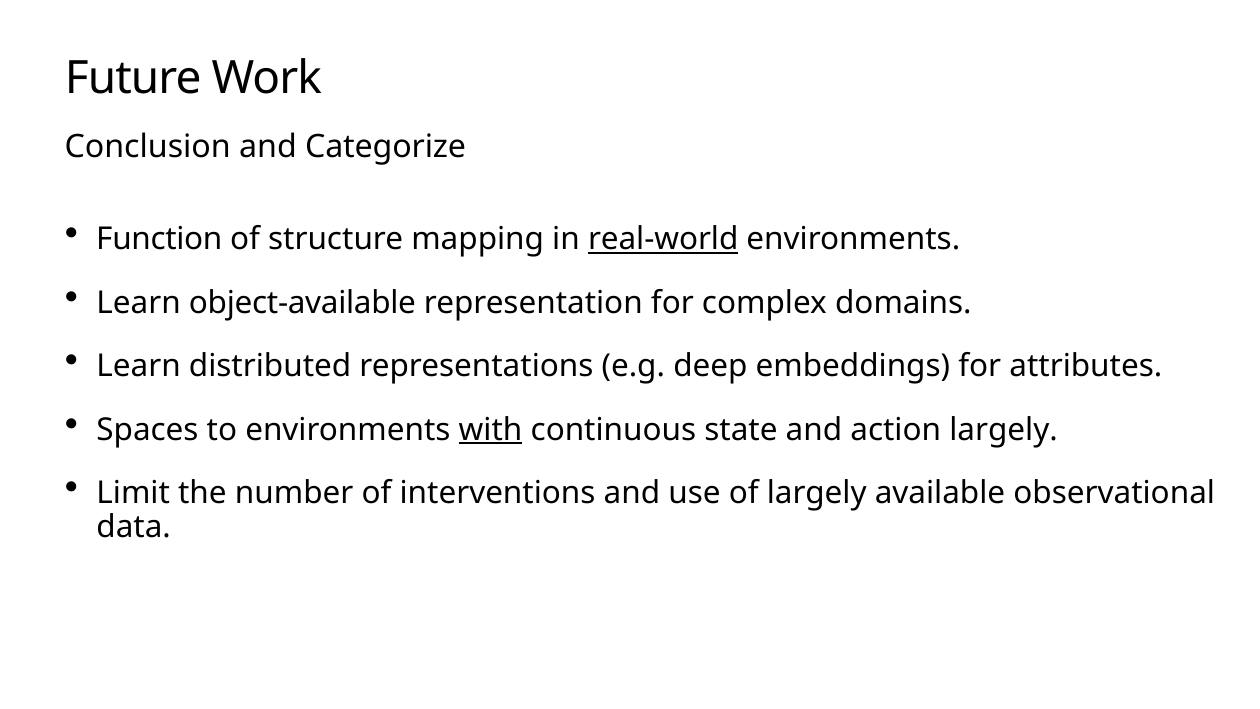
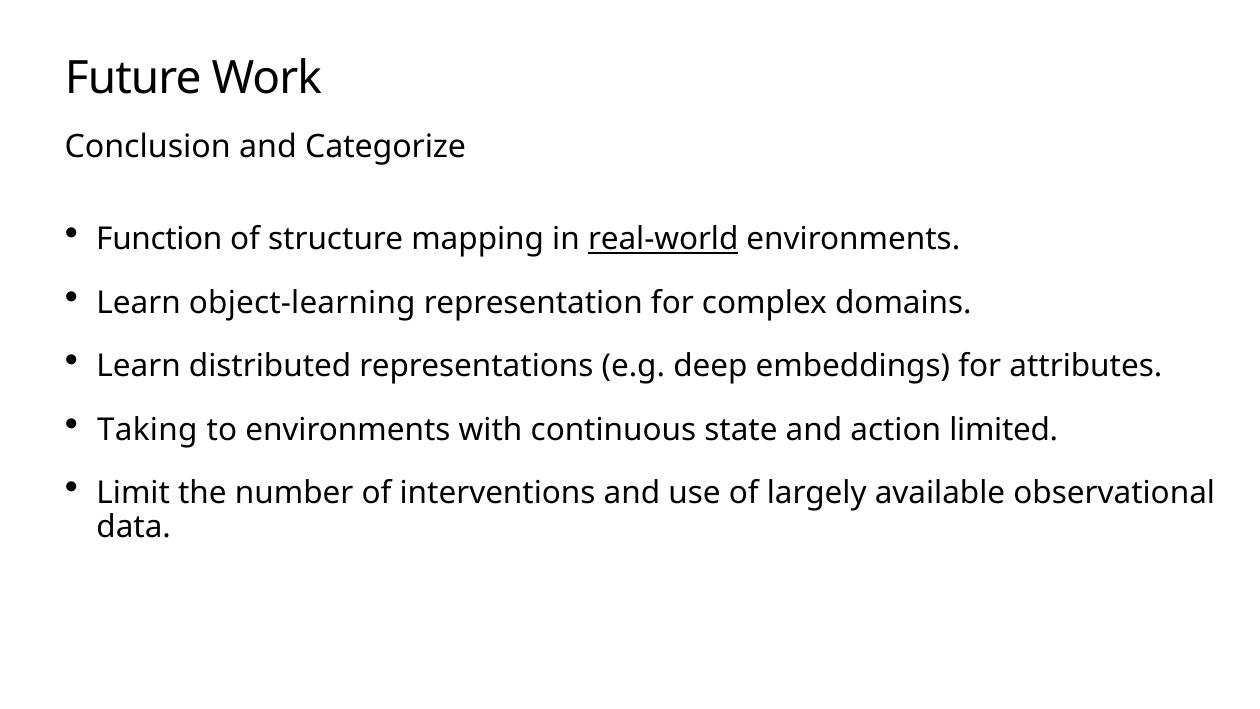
object-available: object-available -> object-learning (302, 303)
Spaces: Spaces -> Taking (147, 430)
with underline: present -> none (491, 430)
action largely: largely -> limited (1004, 430)
